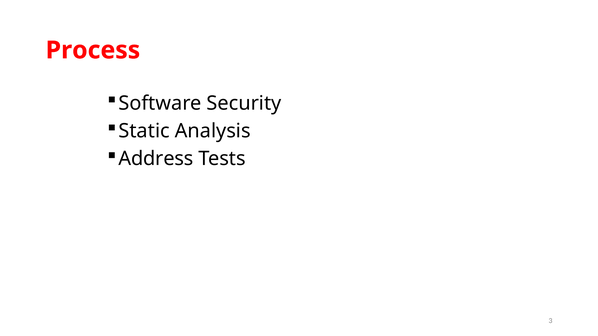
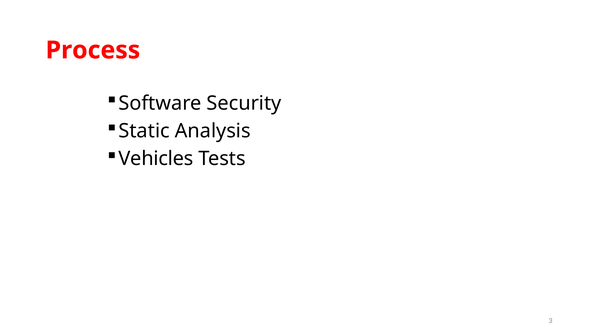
Address: Address -> Vehicles (156, 159)
